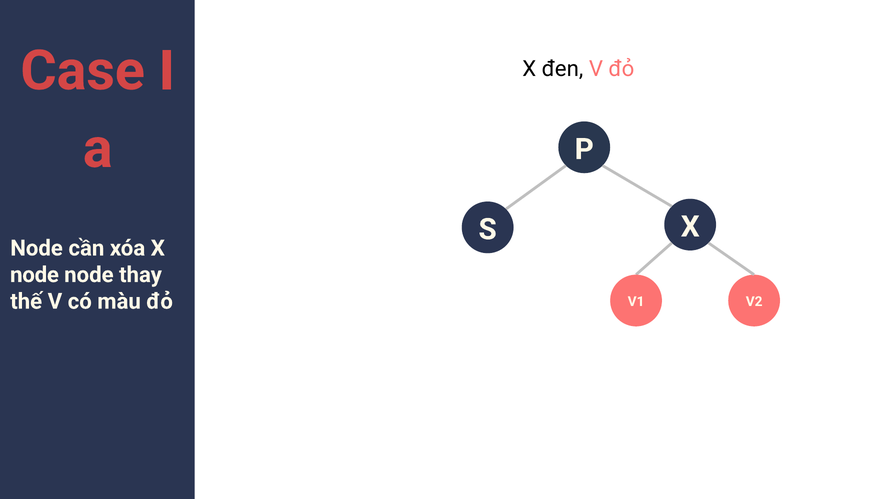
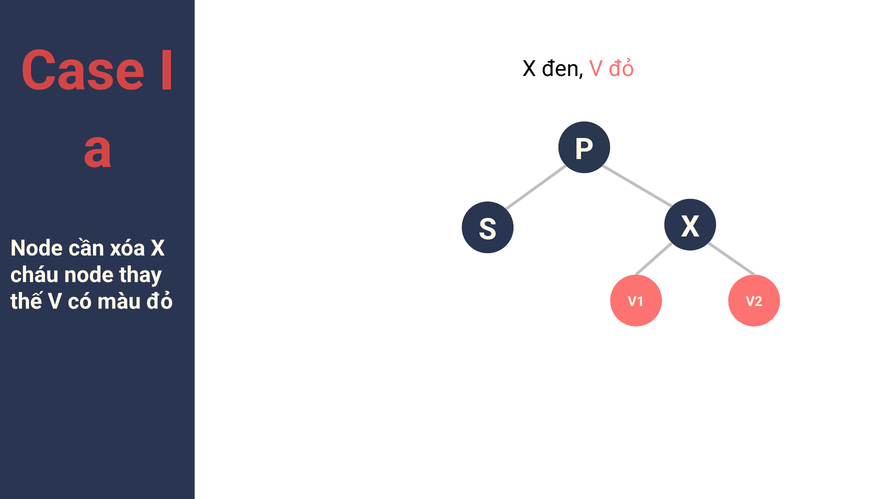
node: node -> cháu (34, 275)
